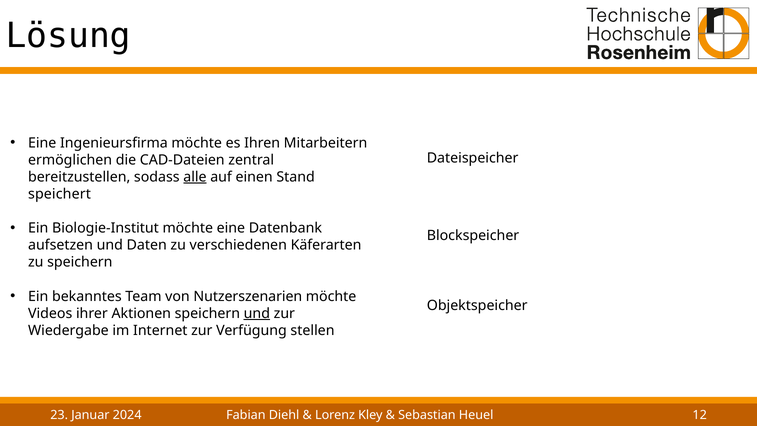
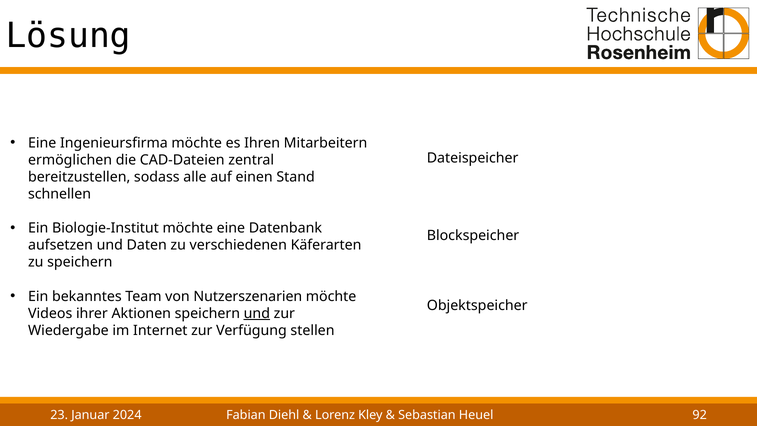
alle underline: present -> none (195, 177)
speichert: speichert -> schnellen (60, 194)
12: 12 -> 92 (700, 415)
